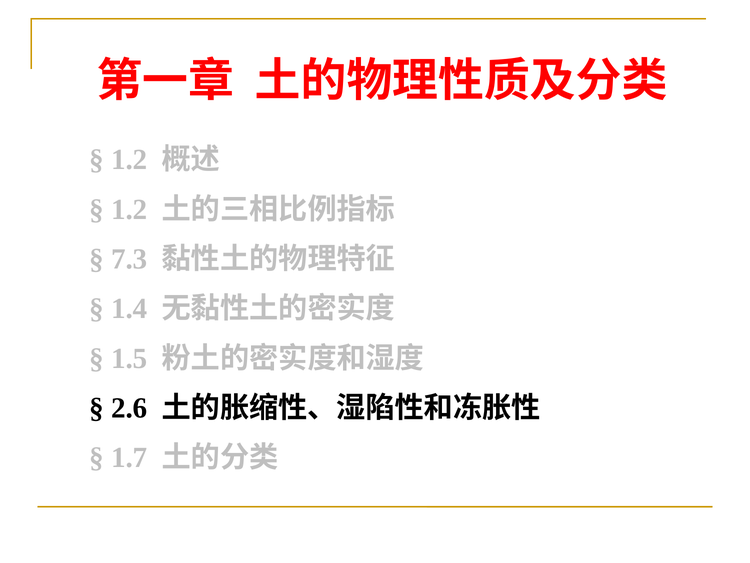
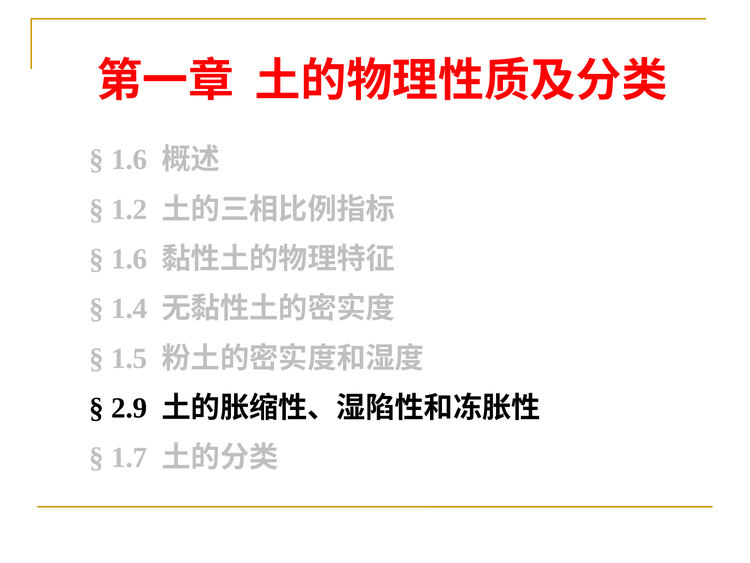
1.2: 1.2 -> 1.6 (129, 160)
7.3: 7.3 -> 1.6 (129, 259)
2.6: 2.6 -> 2.9 (129, 408)
